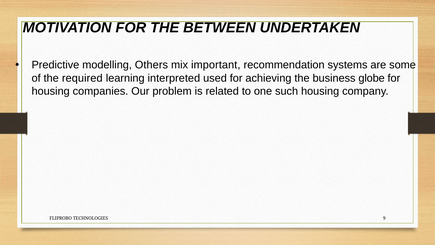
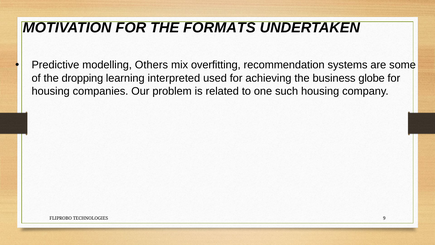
BETWEEN: BETWEEN -> FORMATS (219, 28)
important: important -> overfitting (216, 65)
required: required -> dropping (82, 78)
